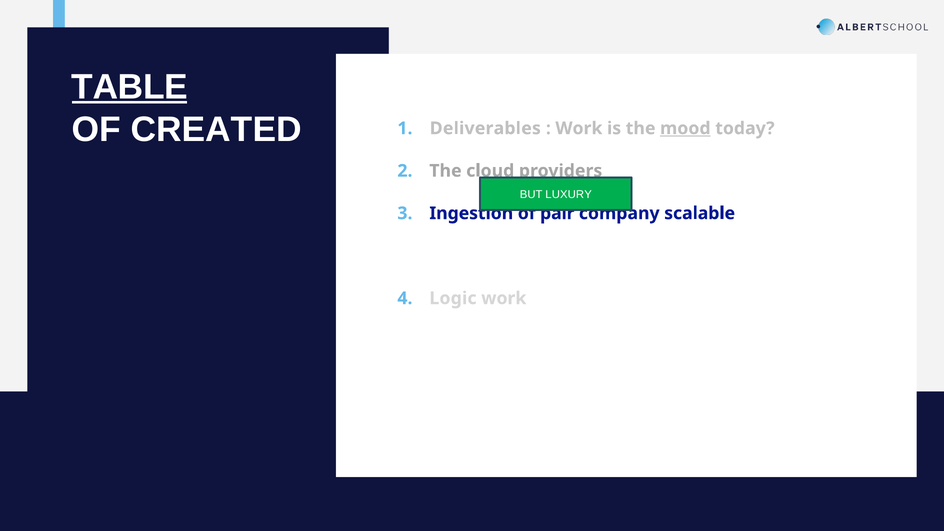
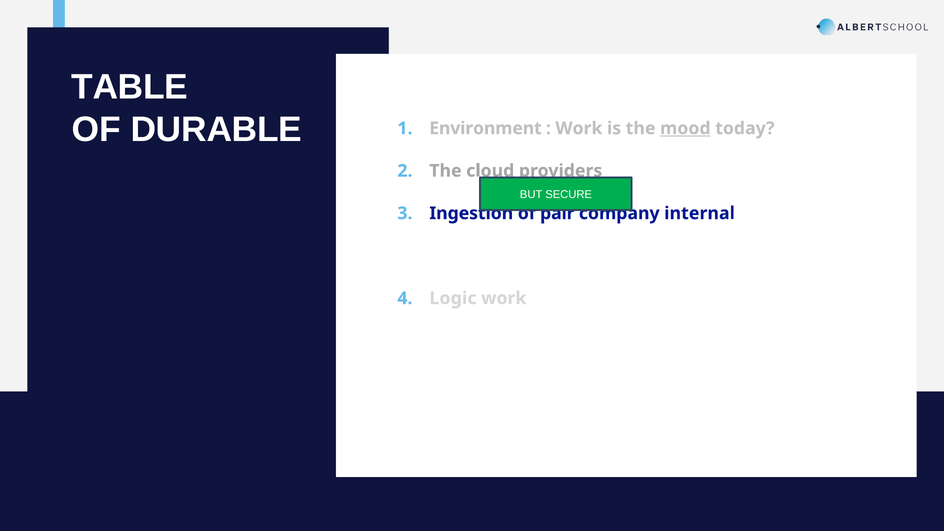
TABLE underline: present -> none (130, 87)
CREATED: CREATED -> DURABLE (216, 129)
Deliverables: Deliverables -> Environment (485, 128)
LUXURY: LUXURY -> SECURE (569, 194)
scalable: scalable -> internal (700, 213)
